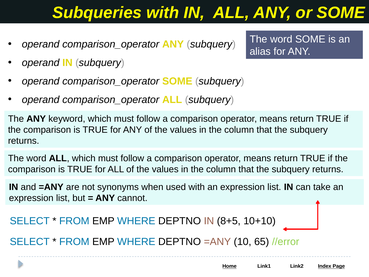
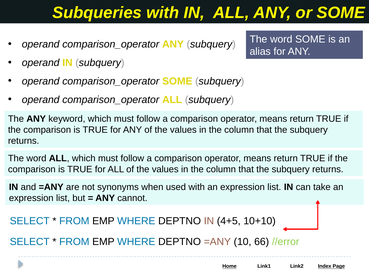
8+5: 8+5 -> 4+5 (229, 221)
65: 65 -> 66 (262, 242)
